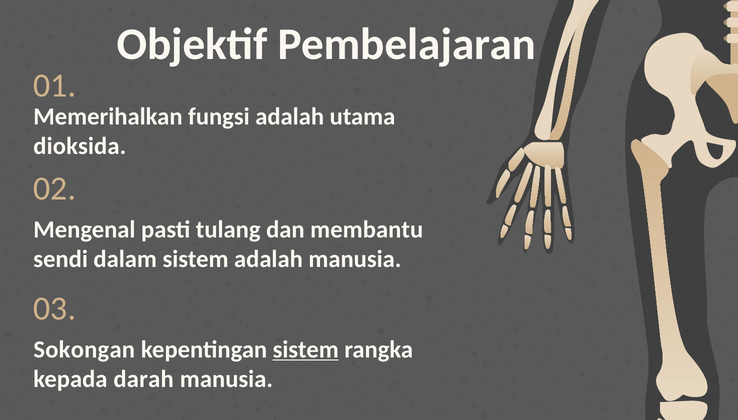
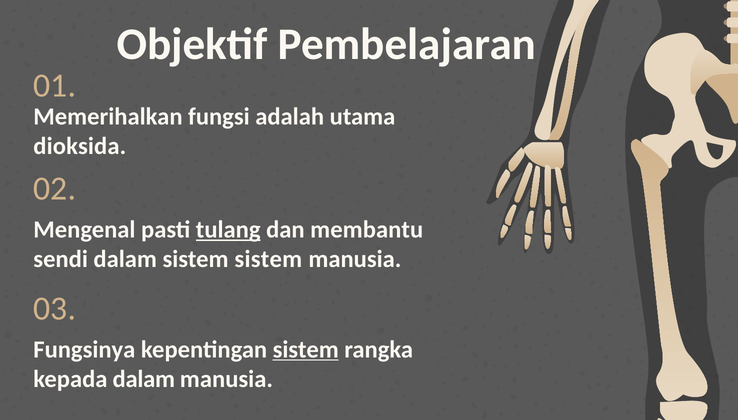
tulang underline: none -> present (228, 230)
sistem adalah: adalah -> sistem (268, 259)
Sokongan: Sokongan -> Fungsinya (84, 349)
kepada darah: darah -> dalam (144, 379)
